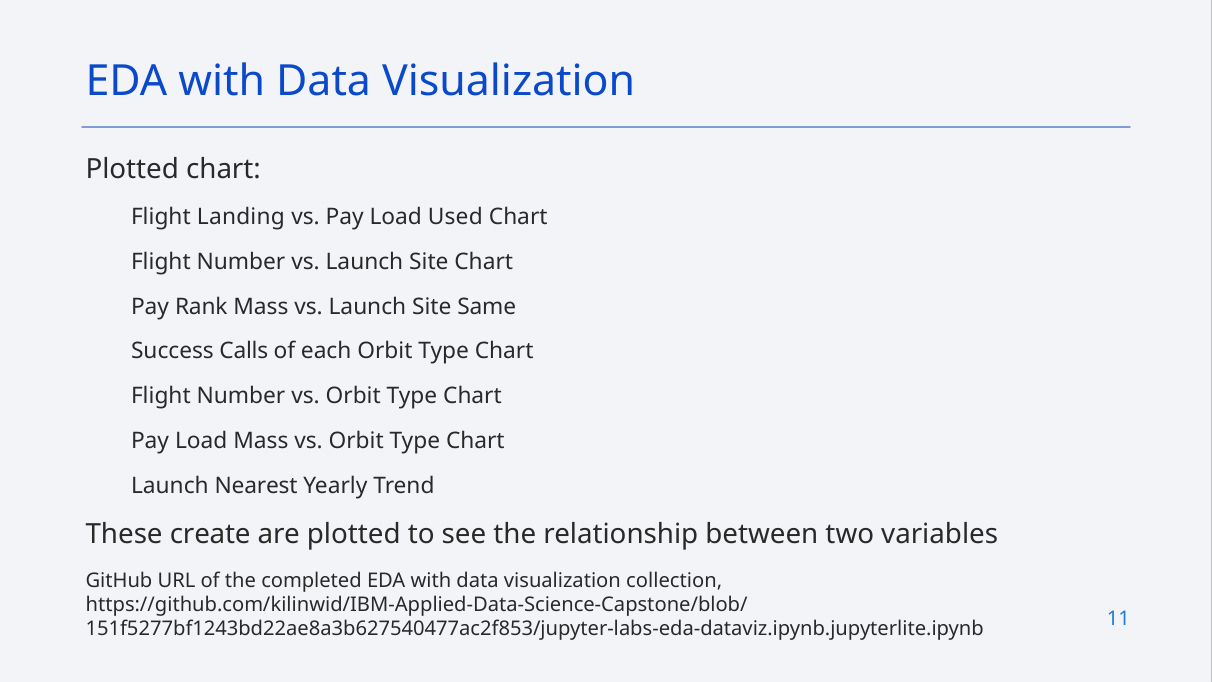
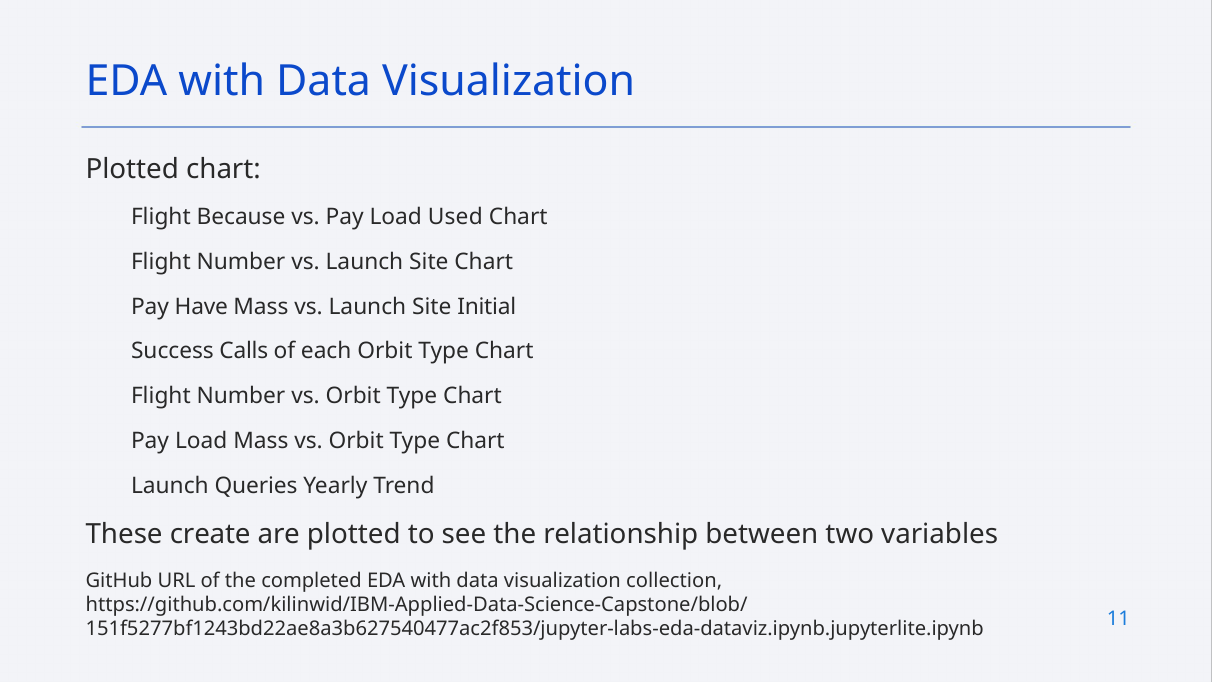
Landing: Landing -> Because (241, 216)
Rank: Rank -> Have (201, 306)
Same: Same -> Initial (487, 306)
Nearest: Nearest -> Queries (256, 486)
